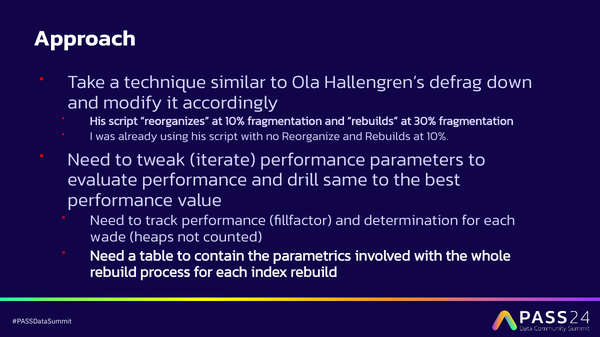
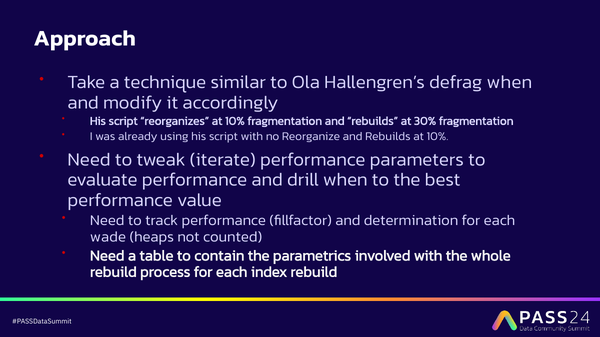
defrag down: down -> when (509, 82)
drill same: same -> when (345, 180)
